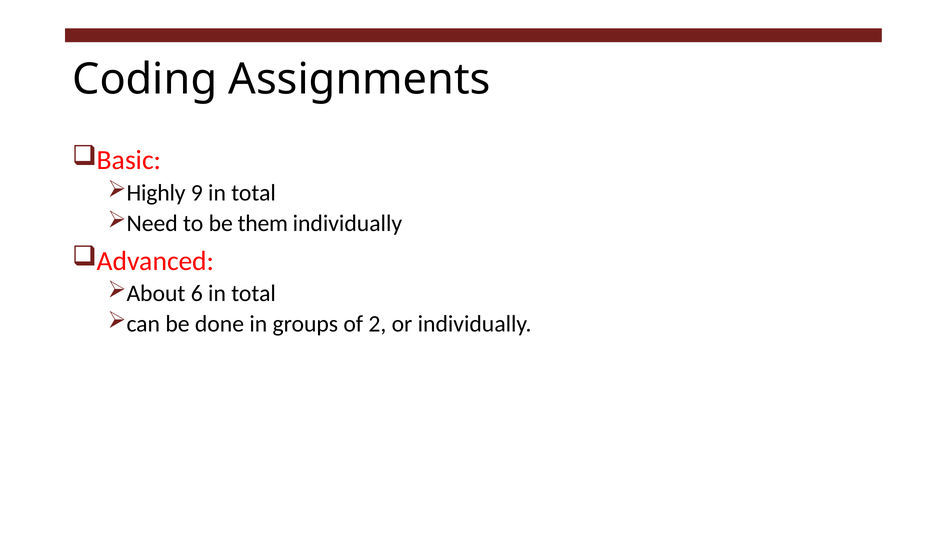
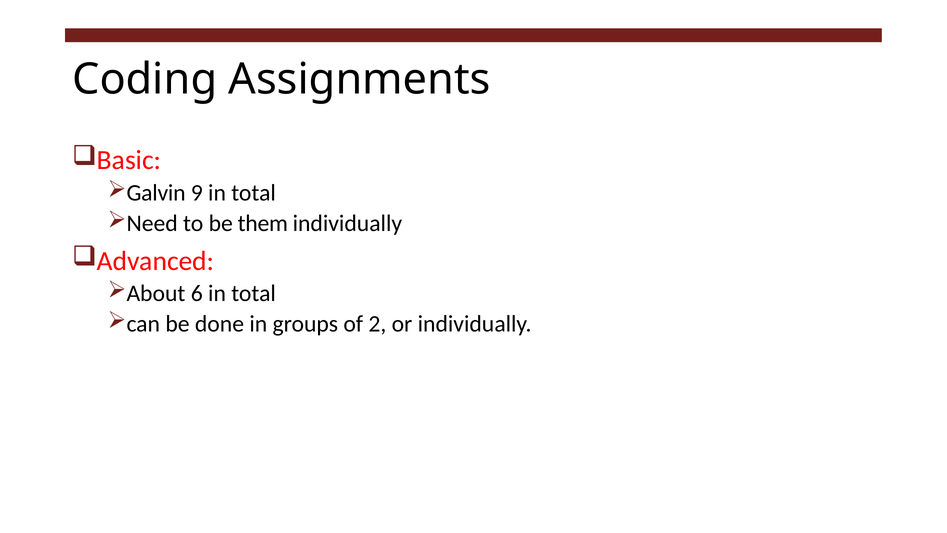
Highly: Highly -> Galvin (156, 193)
